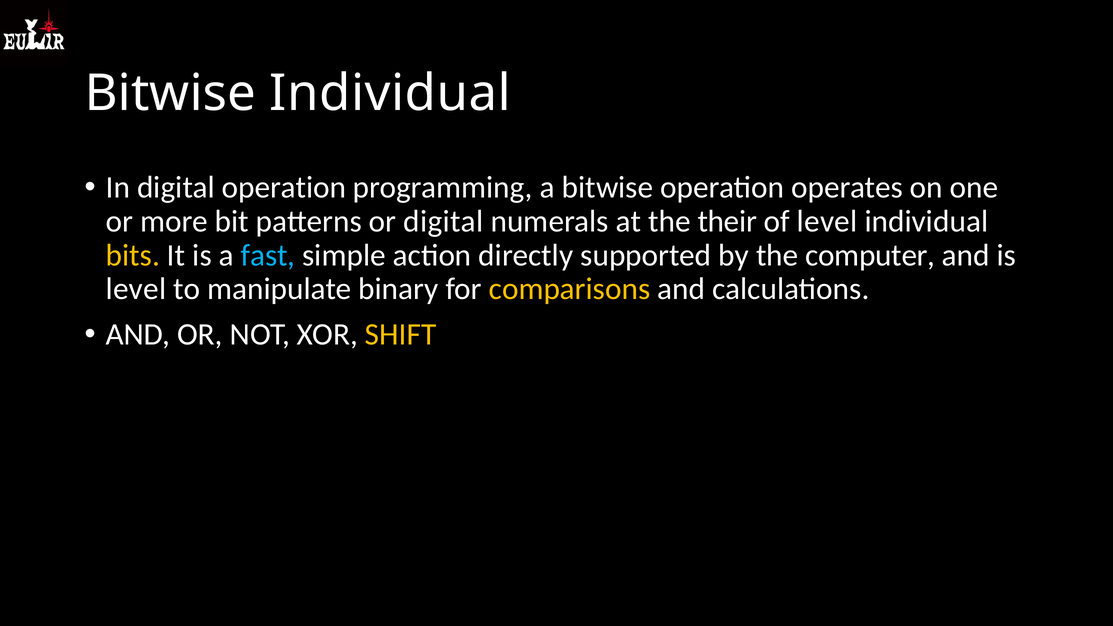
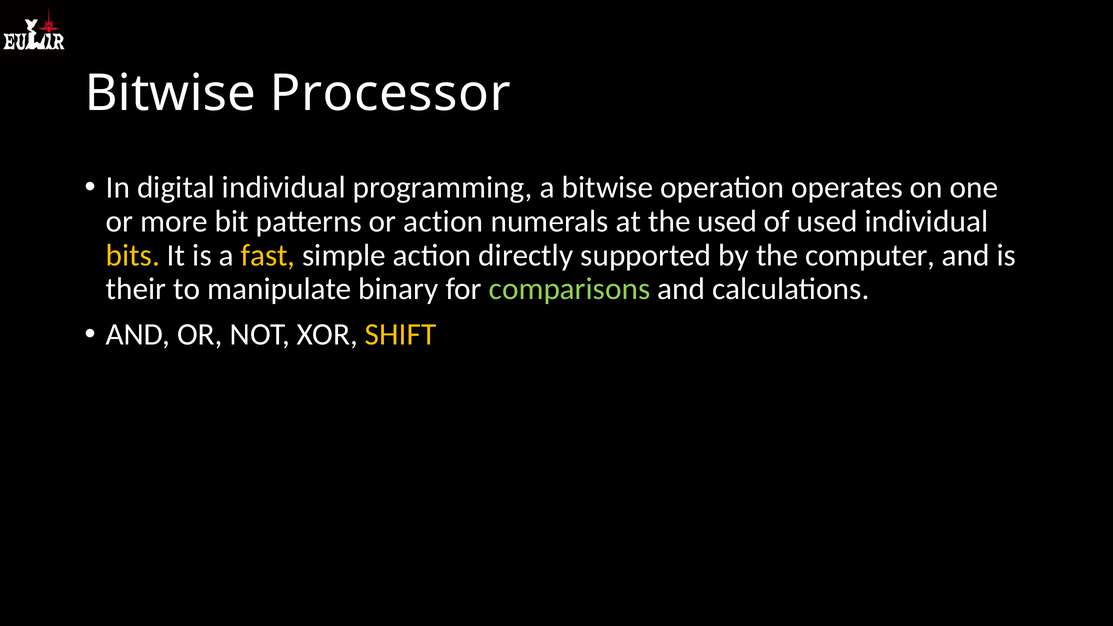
Bitwise Individual: Individual -> Processor (390, 93)
digital operation: operation -> individual (284, 188)
or digital: digital -> action (443, 221)
the their: their -> used (727, 221)
of level: level -> used (827, 221)
fast colour: light blue -> yellow (268, 255)
level: level -> their (136, 289)
comparisons colour: yellow -> light green (570, 289)
